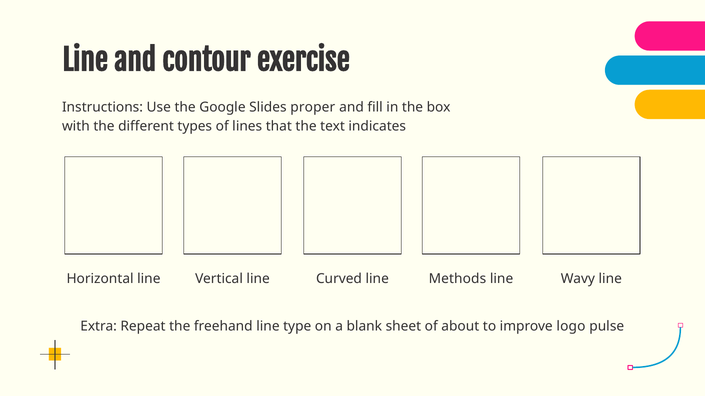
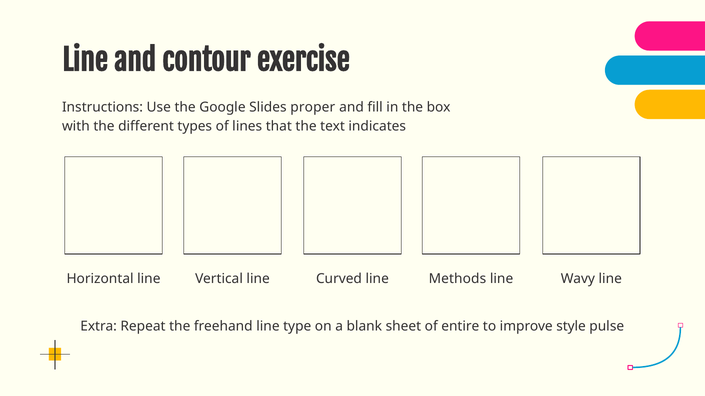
about: about -> entire (460, 327)
logo: logo -> style (571, 327)
